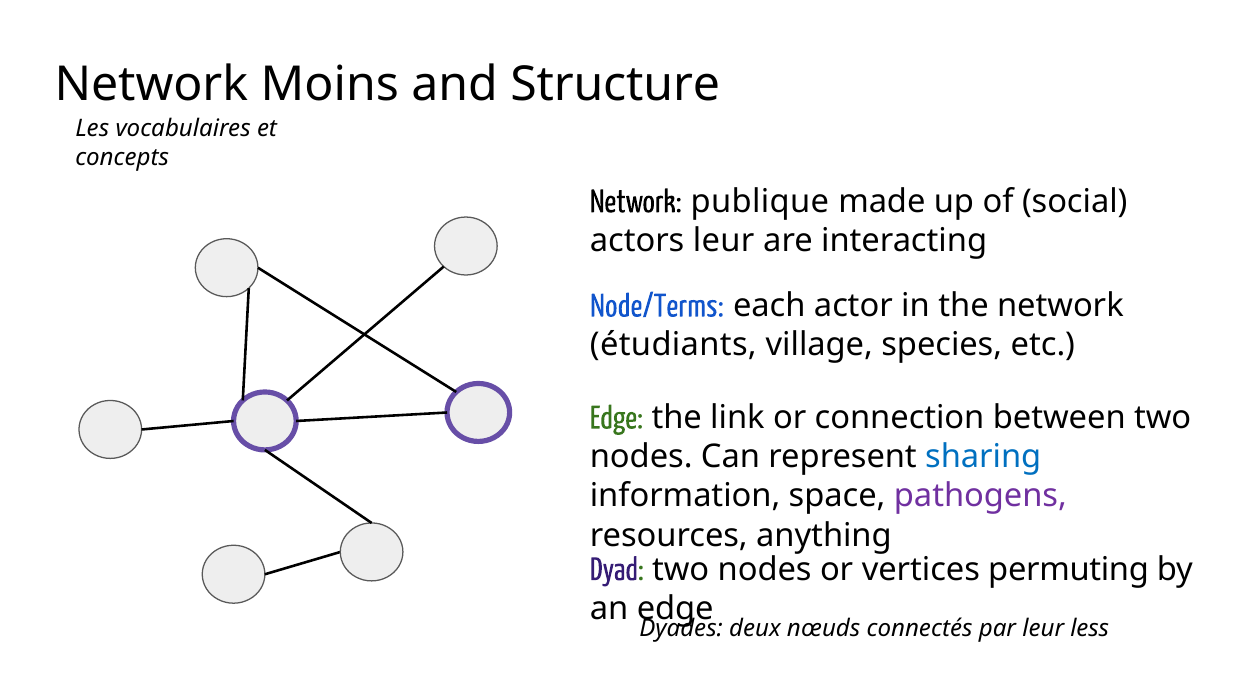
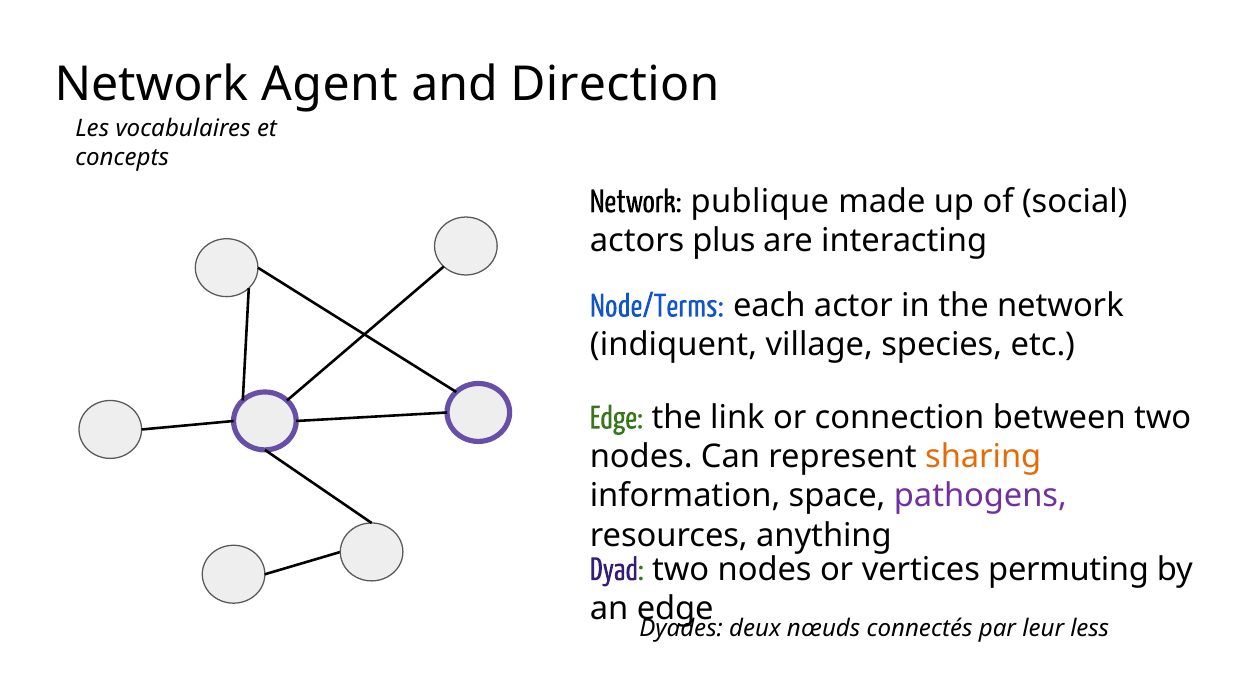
Moins: Moins -> Agent (330, 84)
Structure: Structure -> Direction (615, 84)
actors leur: leur -> plus (724, 241)
étudiants: étudiants -> indiquent (673, 345)
sharing colour: blue -> orange (983, 457)
